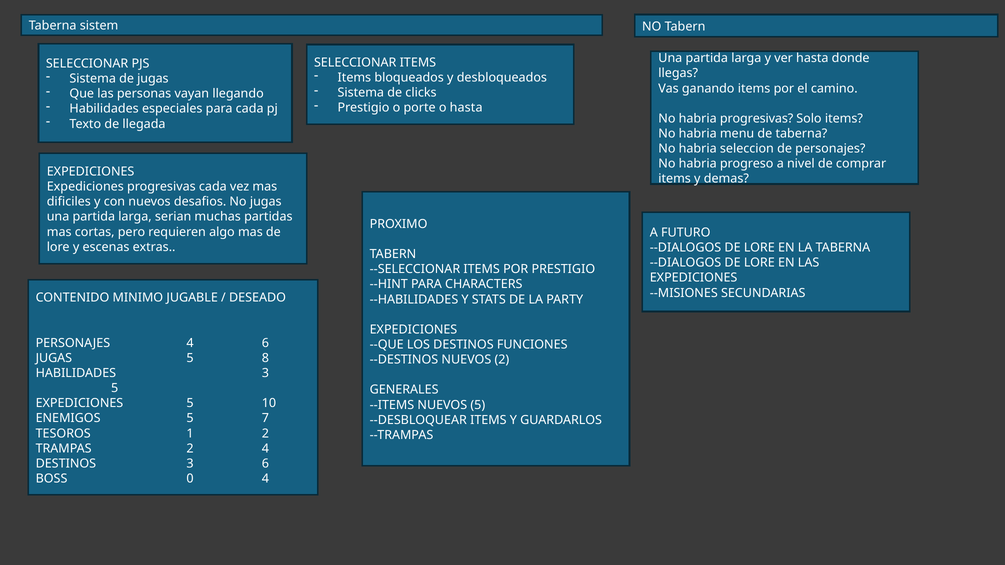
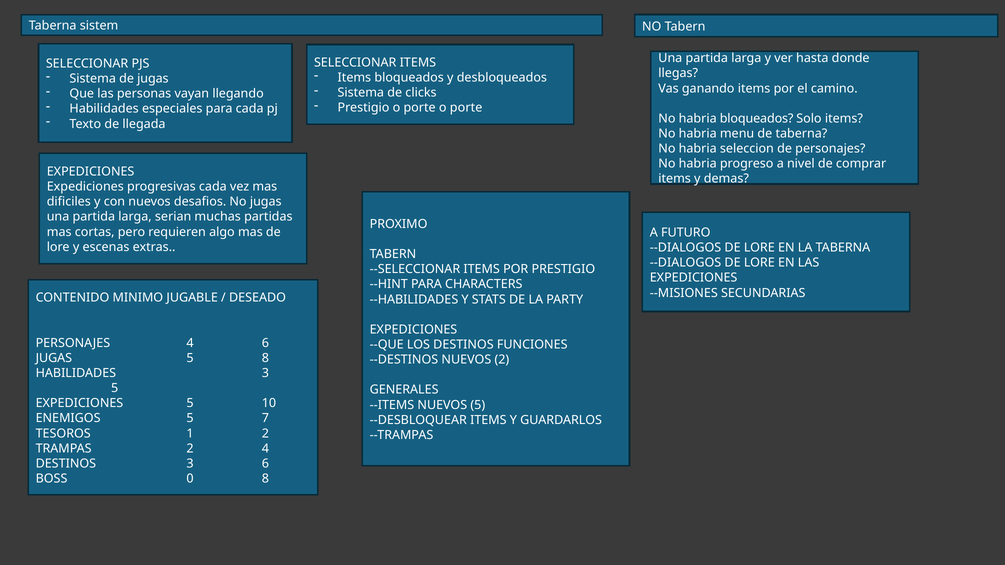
porte o hasta: hasta -> porte (466, 108)
habria progresivas: progresivas -> bloqueados (757, 119)
0 4: 4 -> 8 (265, 479)
